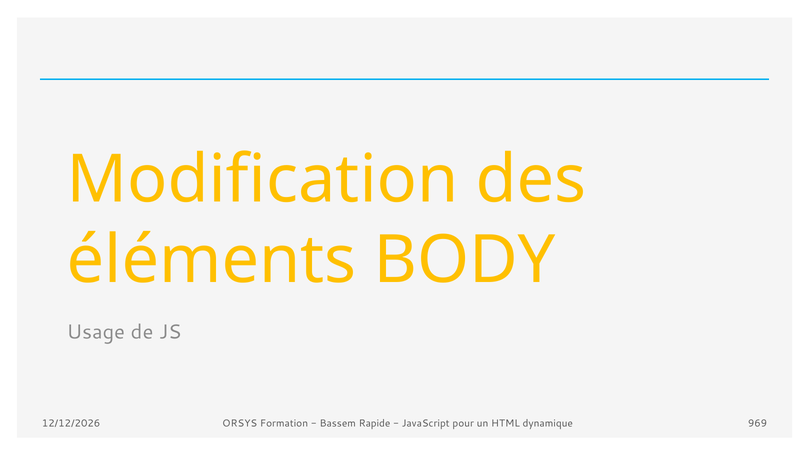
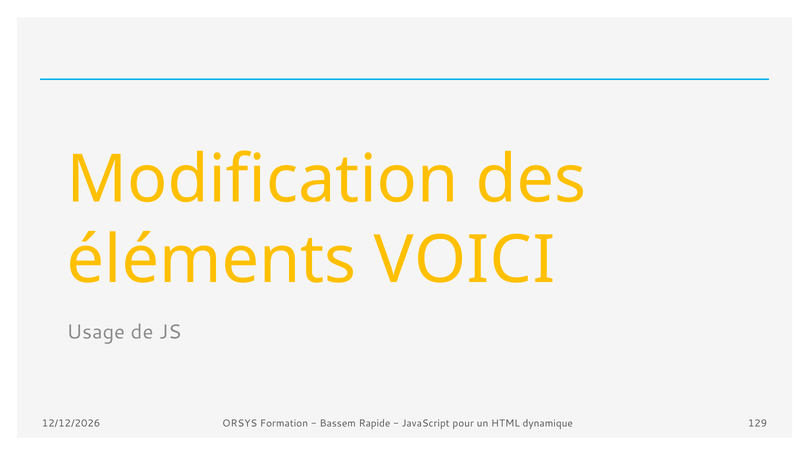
BODY: BODY -> VOICI (465, 260)
969: 969 -> 129 (758, 423)
